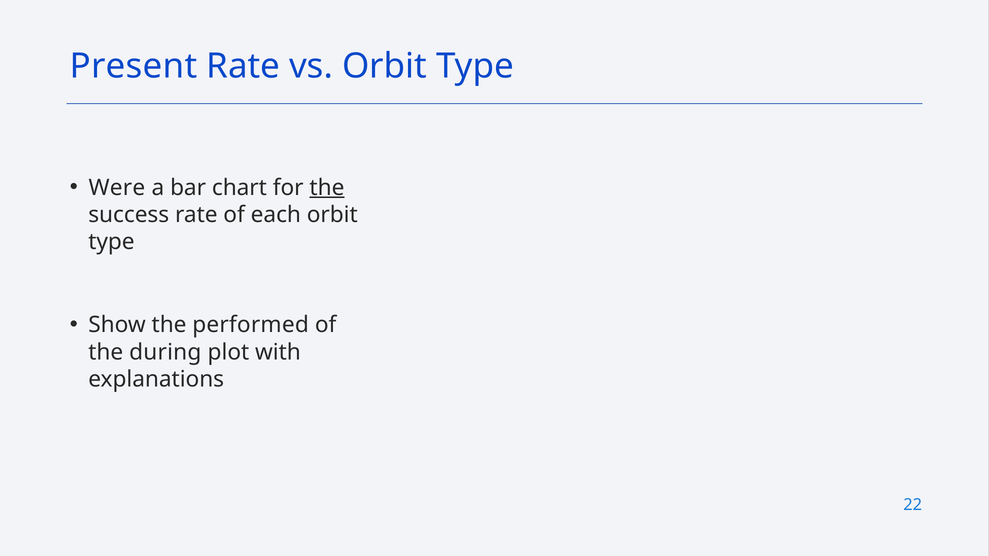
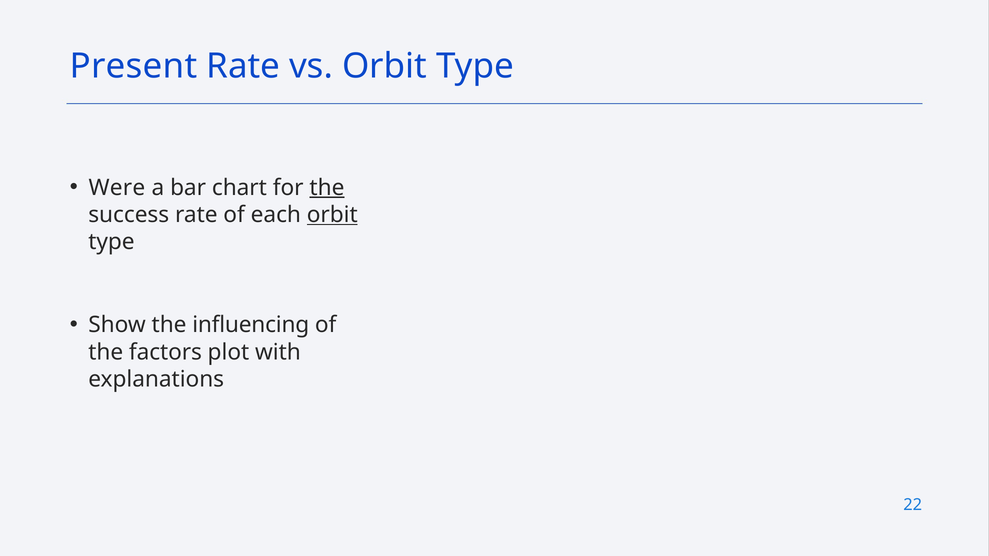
orbit underline: none -> present (332, 215)
performed: performed -> influencing (251, 325)
during: during -> factors (165, 352)
